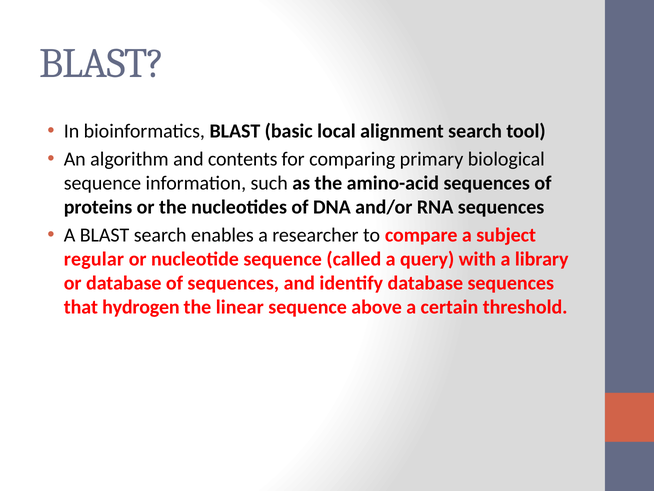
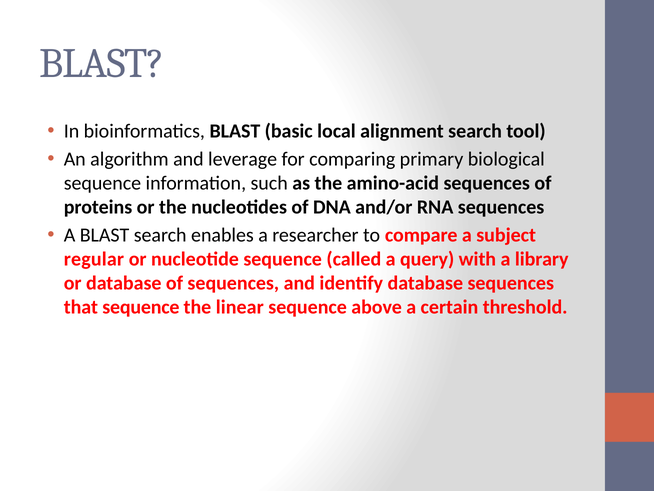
contents: contents -> leverage (243, 159)
that hydrogen: hydrogen -> sequence (141, 307)
